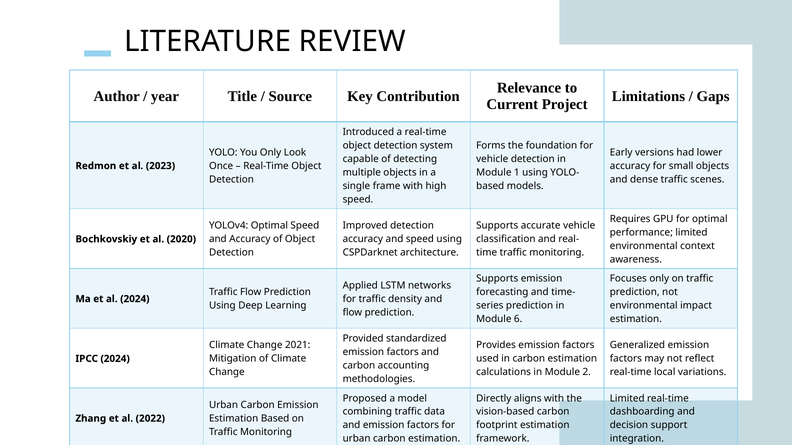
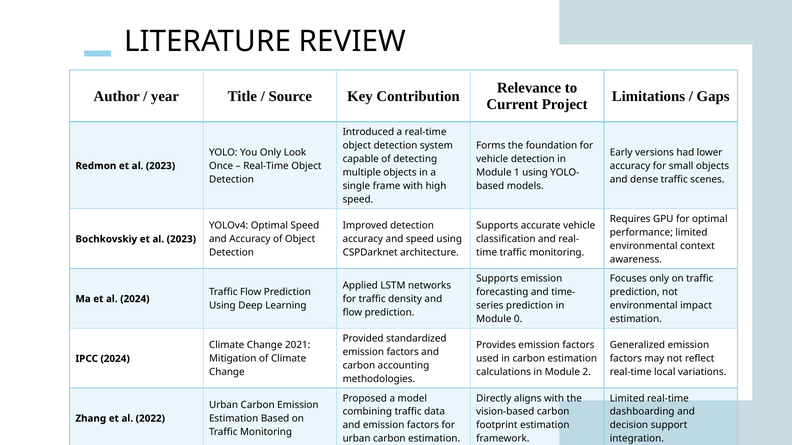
Bochkovskiy et al 2020: 2020 -> 2023 (181, 239)
6: 6 -> 0 (518, 319)
